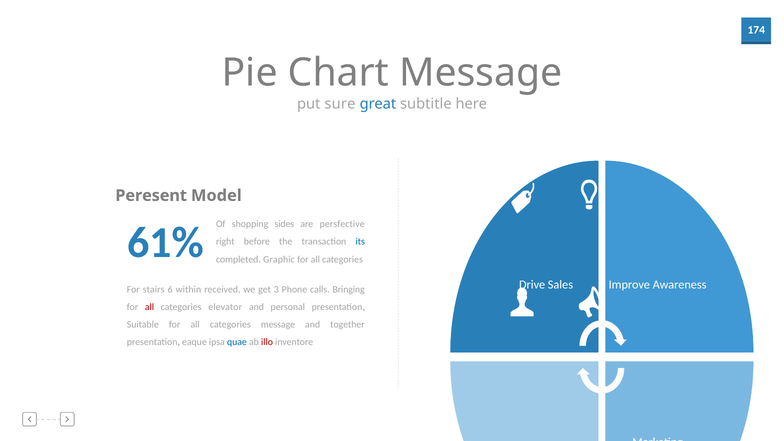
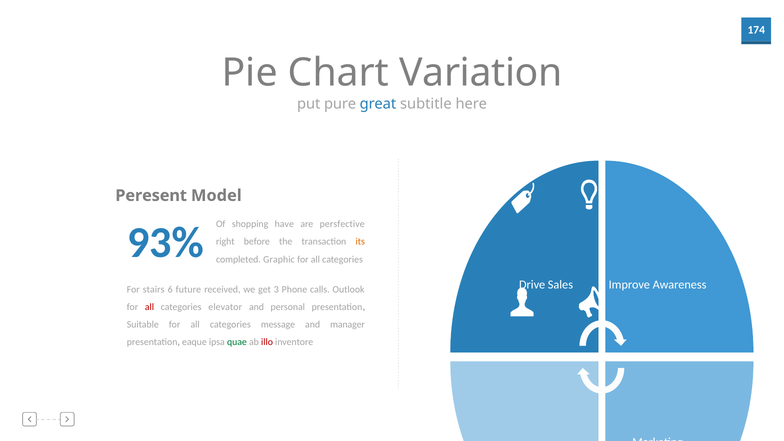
Chart Message: Message -> Variation (481, 73)
sure: sure -> pure (340, 104)
sides: sides -> have (284, 224)
61%: 61% -> 93% (165, 243)
its colour: blue -> orange (360, 242)
within: within -> future (188, 289)
Bringing: Bringing -> Outlook (349, 289)
together: together -> manager (348, 325)
quae colour: blue -> green (237, 342)
